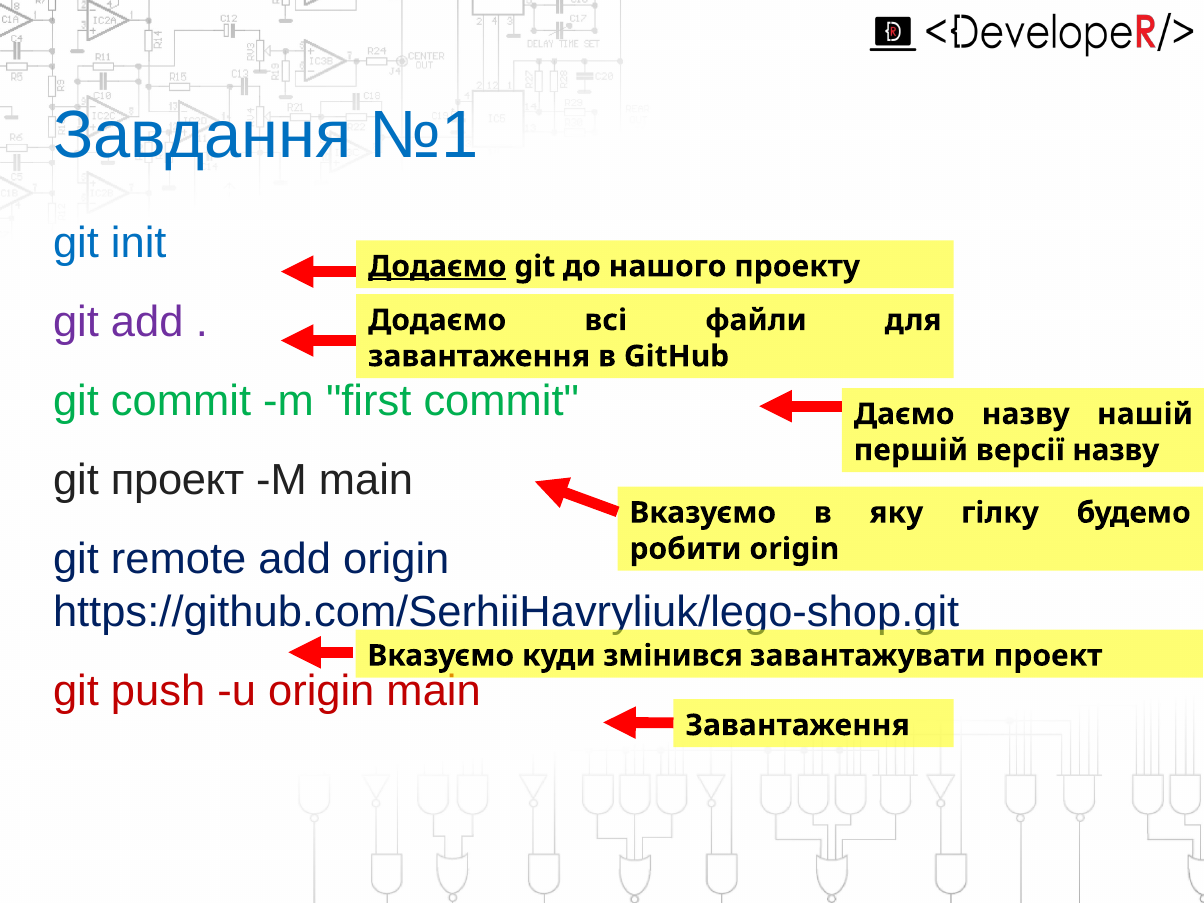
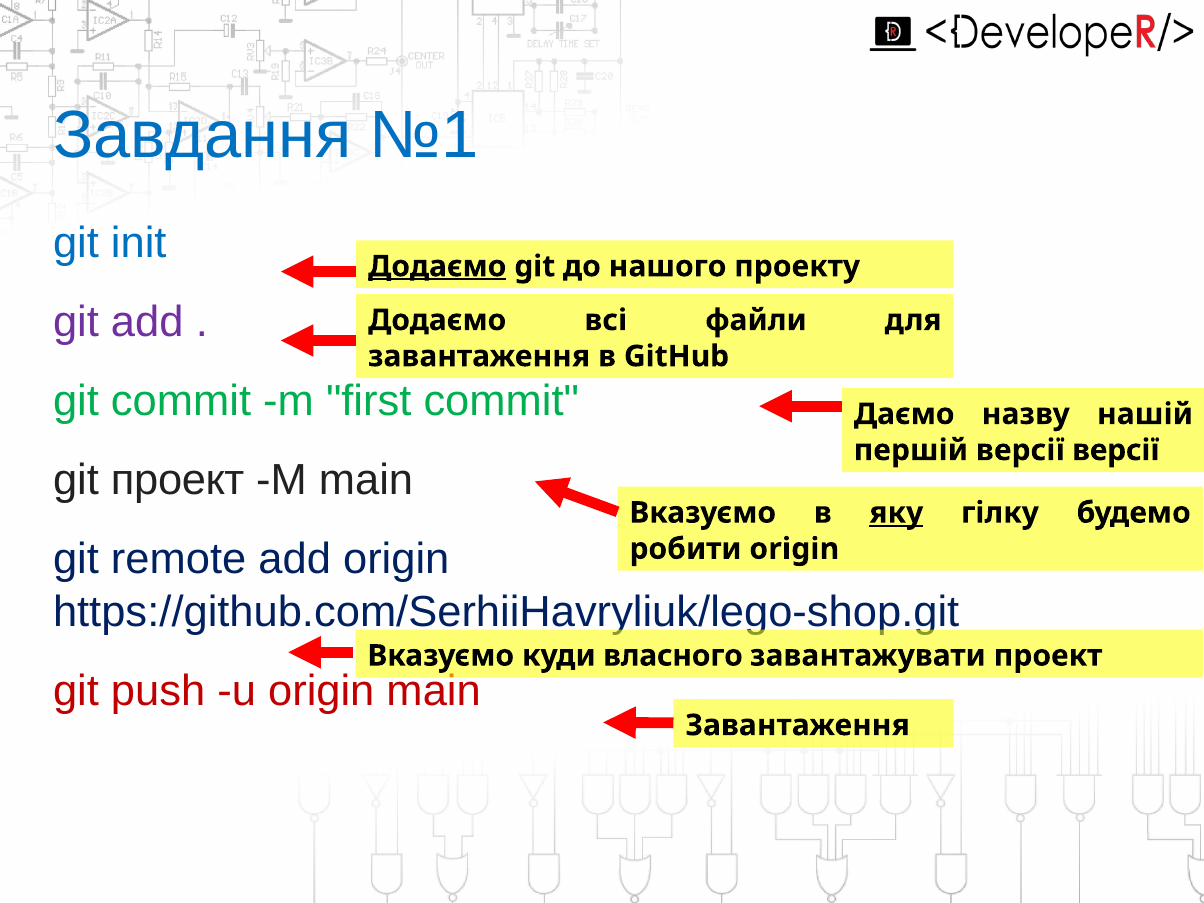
версії назву: назву -> версії (1116, 450)
яку underline: none -> present (896, 513)
змінився: змінився -> власного (673, 656)
